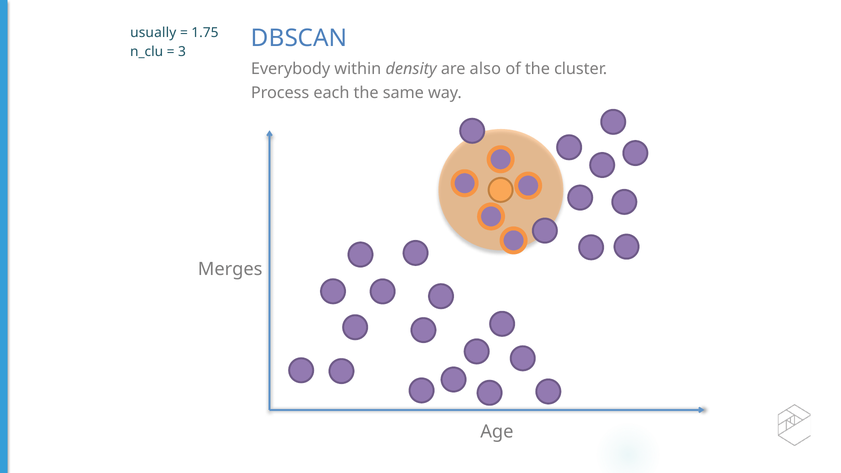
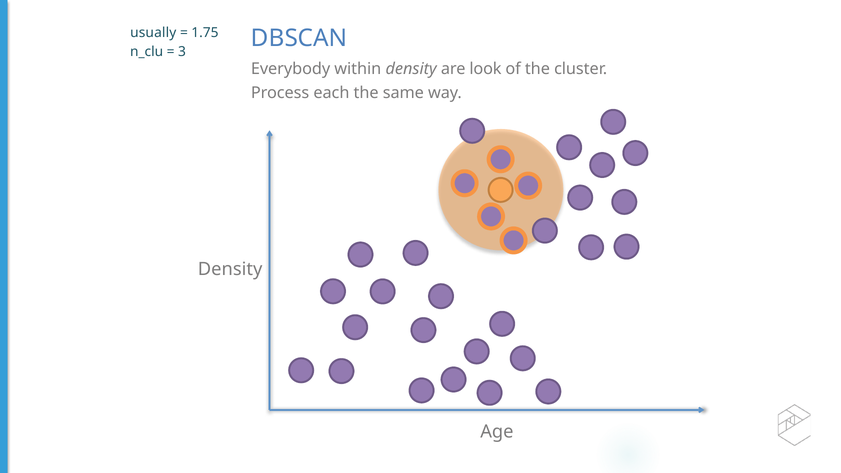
also: also -> look (485, 69)
Merges: Merges -> Density (230, 269)
